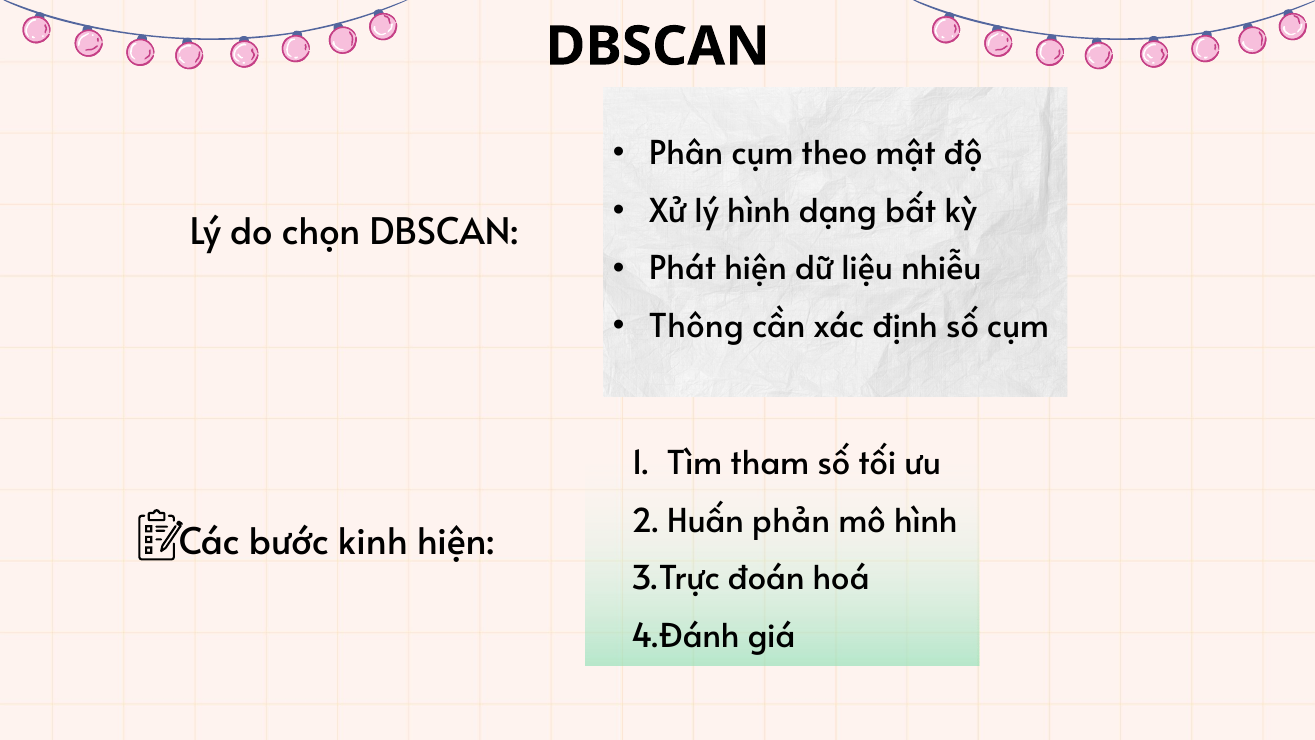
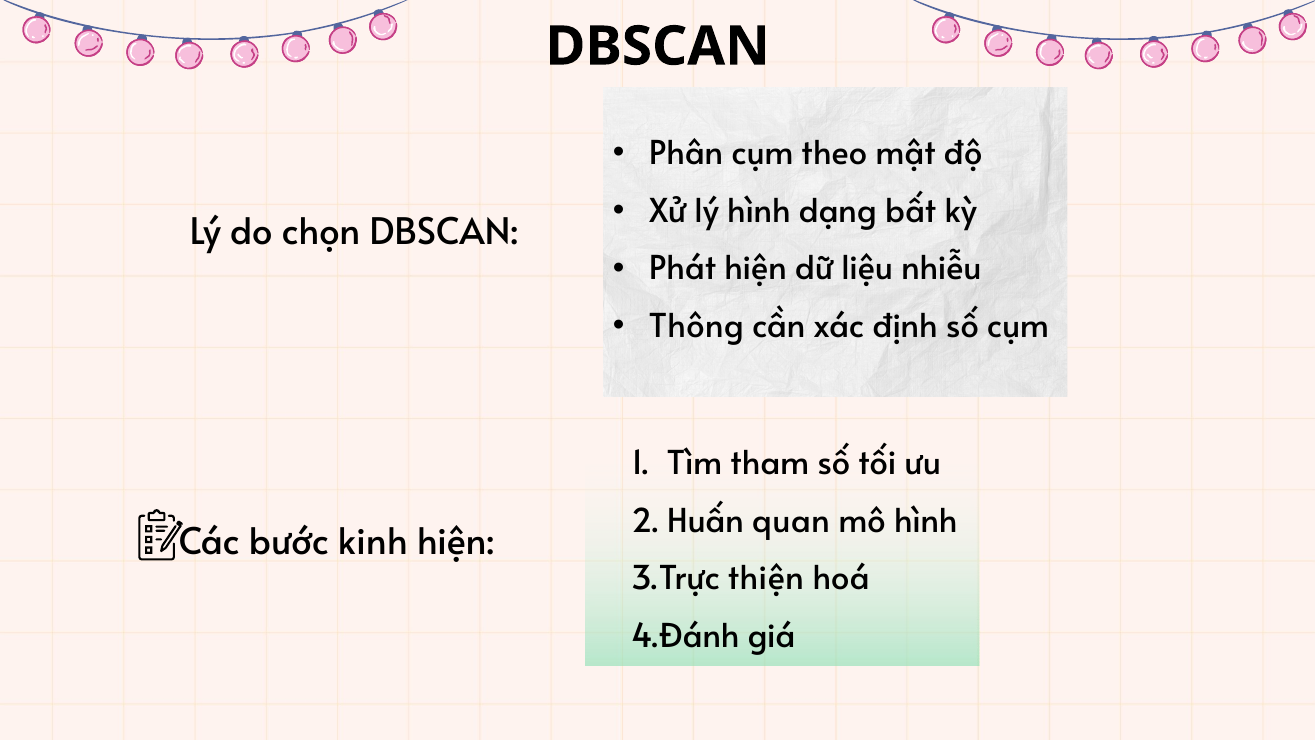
phản: phản -> quan (791, 521)
đoán: đoán -> thiện (766, 579)
